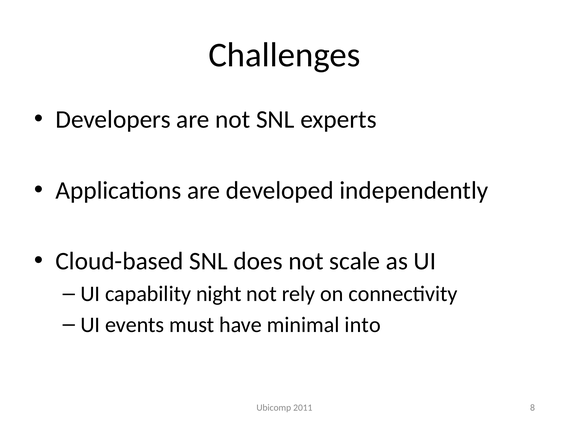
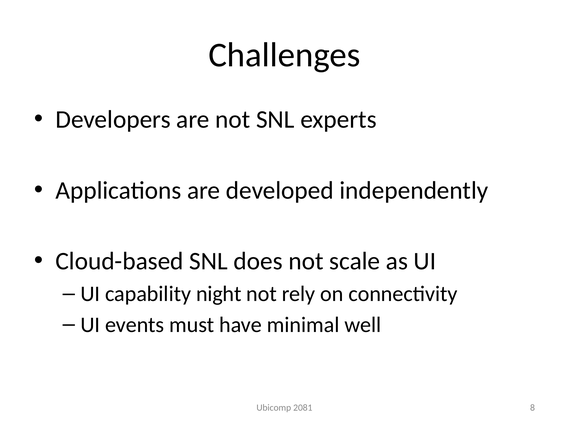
into: into -> well (363, 325)
2011: 2011 -> 2081 (303, 407)
